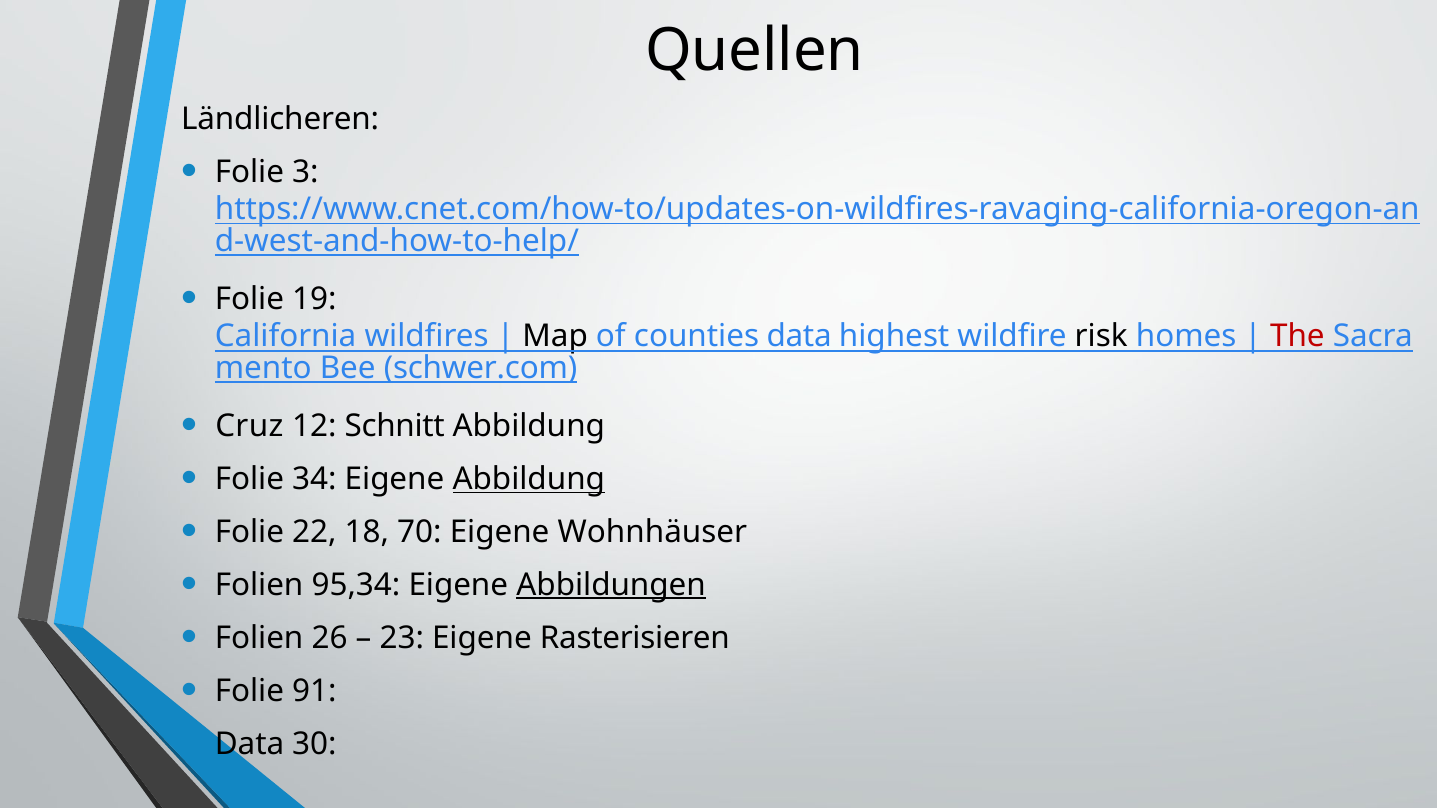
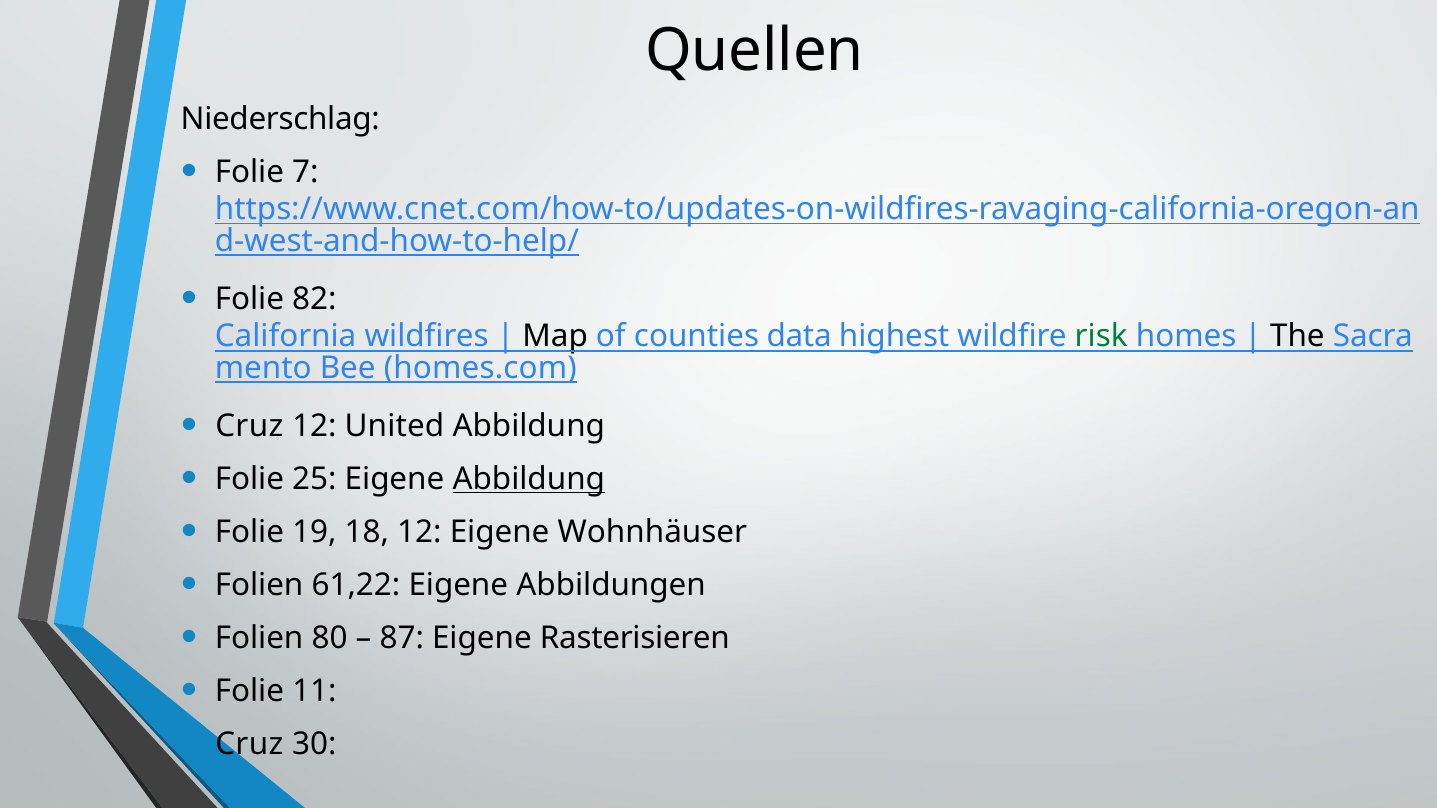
Ländlicheren: Ländlicheren -> Niederschlag (280, 119)
3: 3 -> 7 (305, 172)
19: 19 -> 82 (314, 299)
risk colour: black -> green (1101, 337)
The colour: red -> black (1297, 337)
schwer.com: schwer.com -> homes.com (480, 368)
Schnitt: Schnitt -> United (394, 426)
34: 34 -> 25 (314, 479)
22: 22 -> 19 (314, 532)
18 70: 70 -> 12 (419, 532)
95,34: 95,34 -> 61,22 (356, 585)
Abbildungen underline: present -> none (611, 585)
26: 26 -> 80 (330, 638)
23: 23 -> 87 (402, 638)
91: 91 -> 11 (314, 691)
Data: Data -> Cruz (249, 744)
